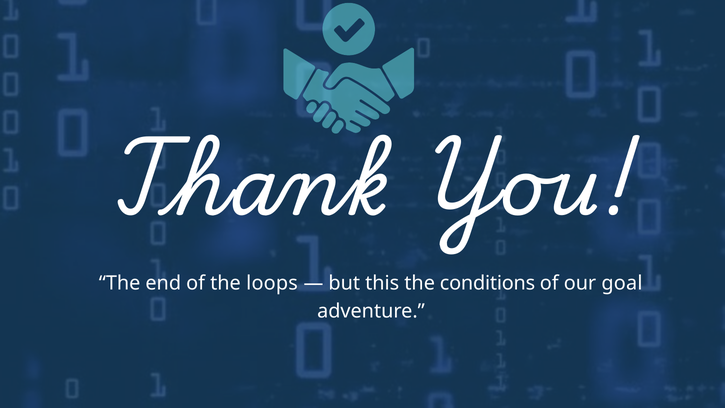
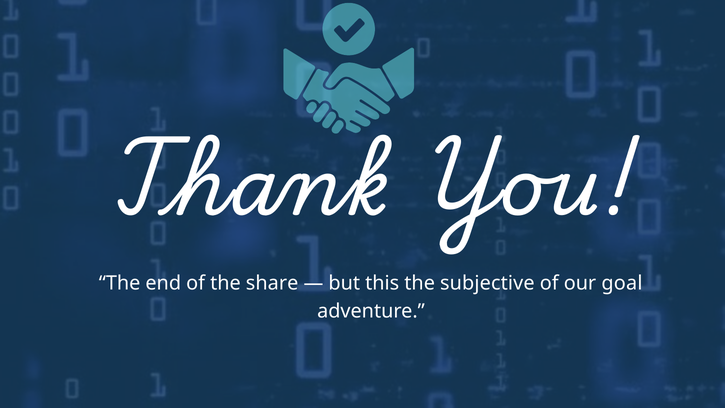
loops: loops -> share (272, 283)
conditions: conditions -> subjective (487, 283)
